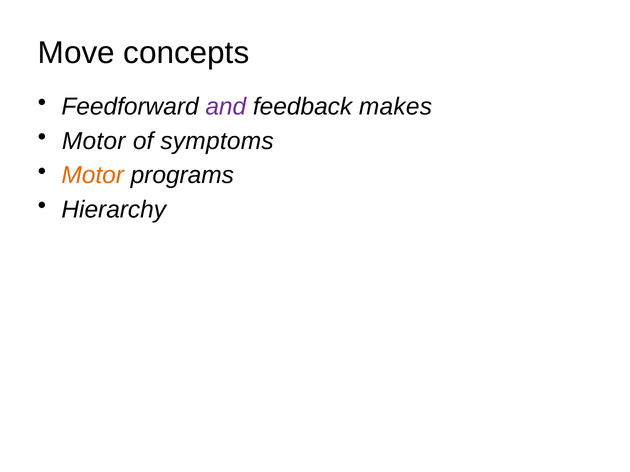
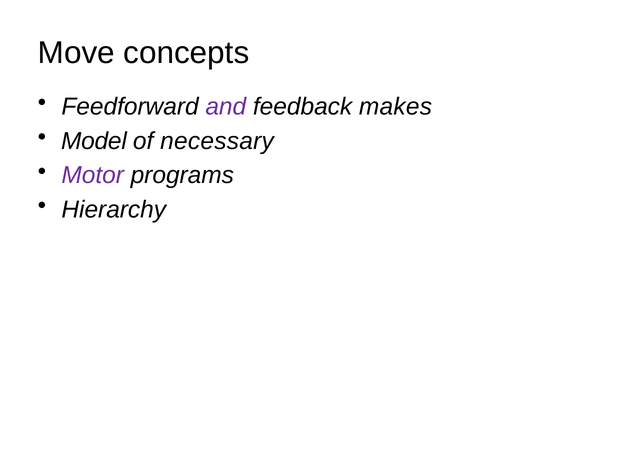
Motor: Motor -> Model (94, 141)
symptoms: symptoms -> necessary (217, 141)
Motor colour: orange -> purple (93, 176)
